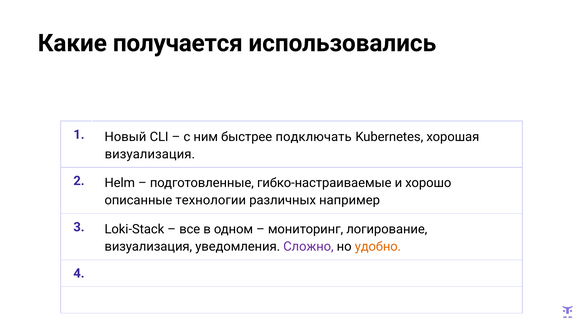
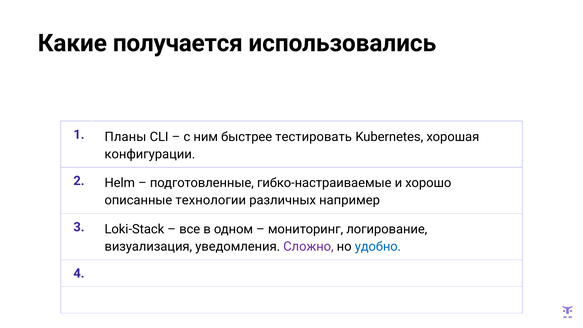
Новый: Новый -> Планы (125, 137)
подключать: подключать -> тестировать (314, 137)
визуализация: визуализация -> конфигурации (150, 154)
удобно colour: orange -> blue (378, 247)
